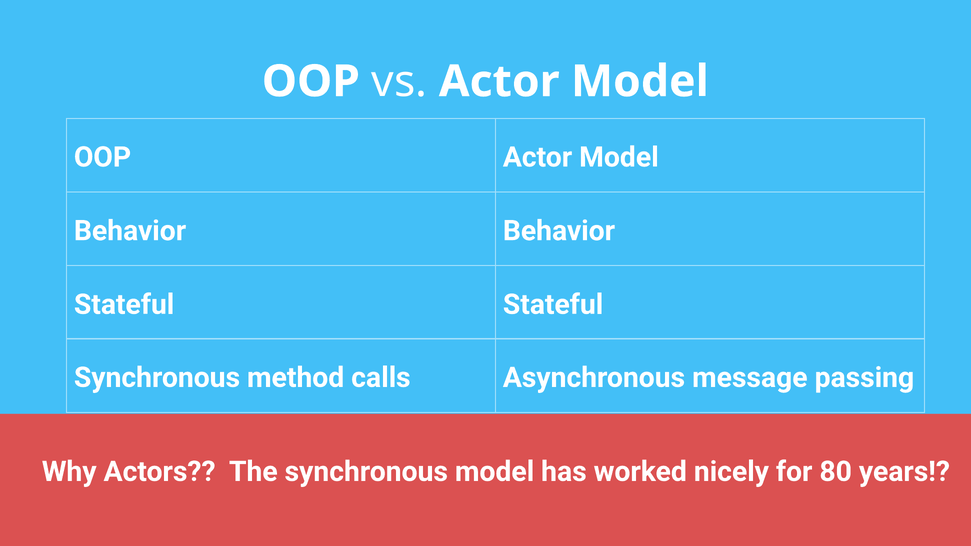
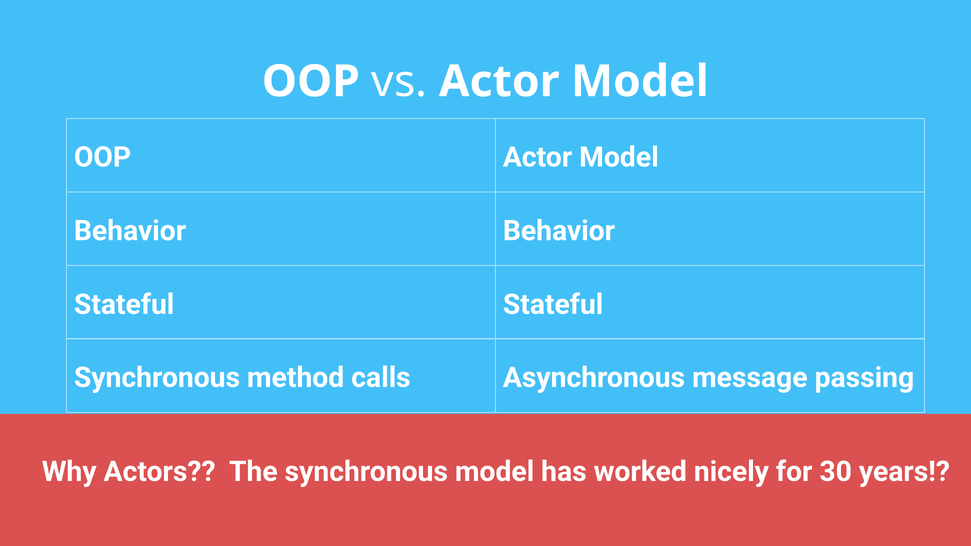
80: 80 -> 30 (836, 472)
